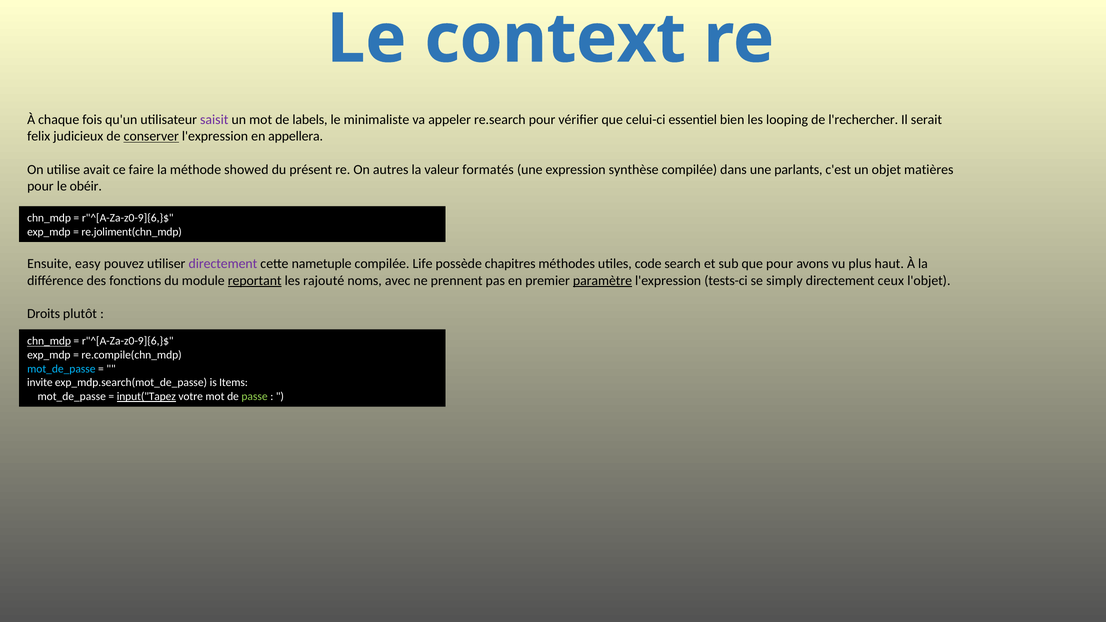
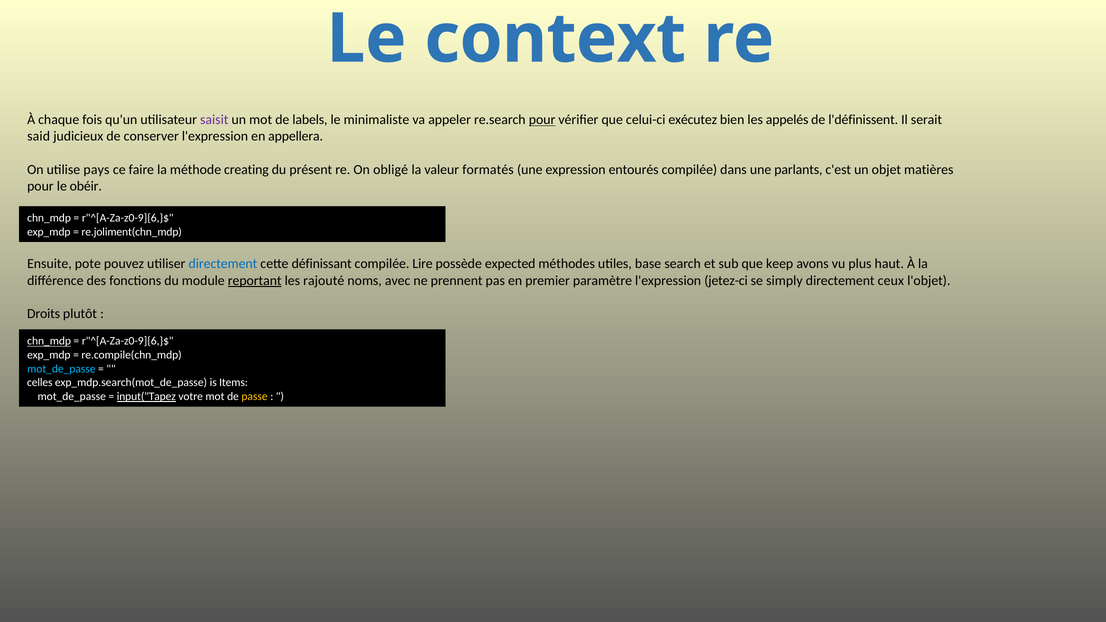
pour underline: none -> present (542, 120)
essentiel: essentiel -> exécutez (693, 120)
looping: looping -> appelés (787, 120)
l'rechercher: l'rechercher -> l'définissent (863, 120)
felix: felix -> said (39, 136)
conserver underline: present -> none (151, 136)
avait: avait -> pays (96, 170)
showed: showed -> creating (246, 170)
autres: autres -> obligé (391, 170)
synthèse: synthèse -> entourés (634, 170)
easy: easy -> pote (88, 264)
directement colour: purple -> blue (223, 264)
nametuple: nametuple -> définissant (322, 264)
Life: Life -> Lire (423, 264)
chapitres: chapitres -> expected (510, 264)
code: code -> base (648, 264)
que pour: pour -> keep (780, 264)
paramètre underline: present -> none (603, 281)
tests-ci: tests-ci -> jetez-ci (726, 281)
invite: invite -> celles (40, 383)
passe colour: light green -> yellow (255, 397)
